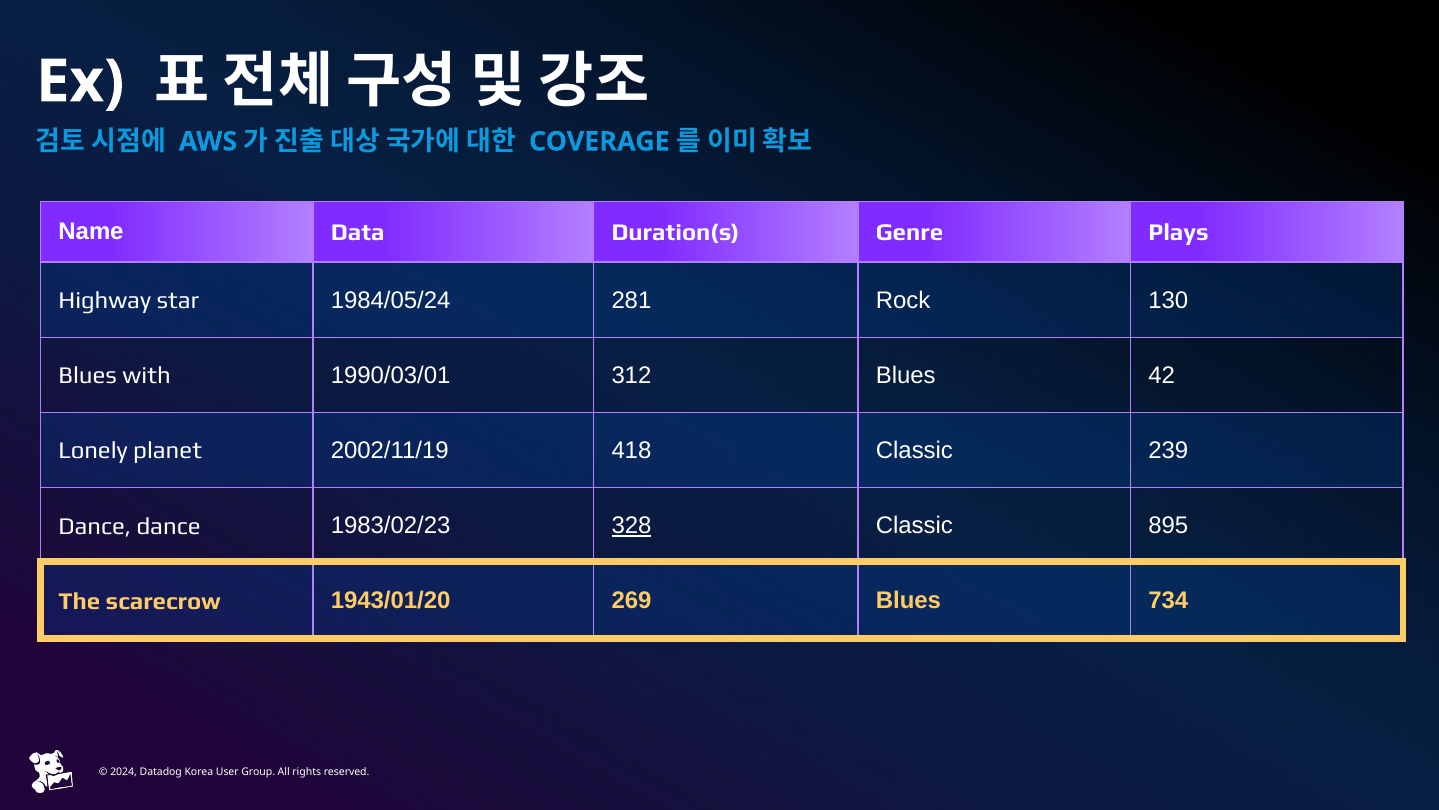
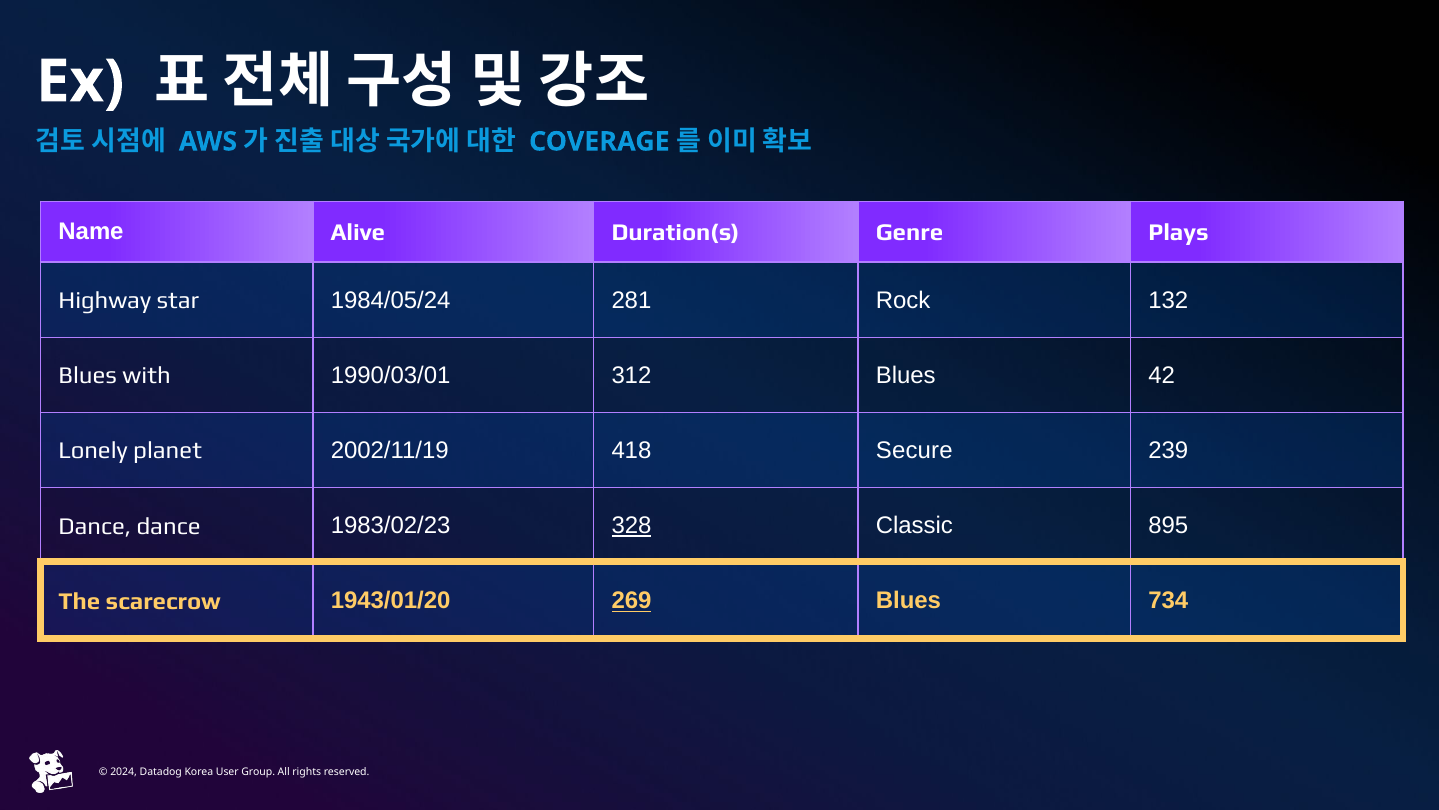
Data: Data -> Alive (358, 232)
130: 130 -> 132 (1168, 300)
418 Classic: Classic -> Secure (914, 450)
269 underline: none -> present (632, 601)
